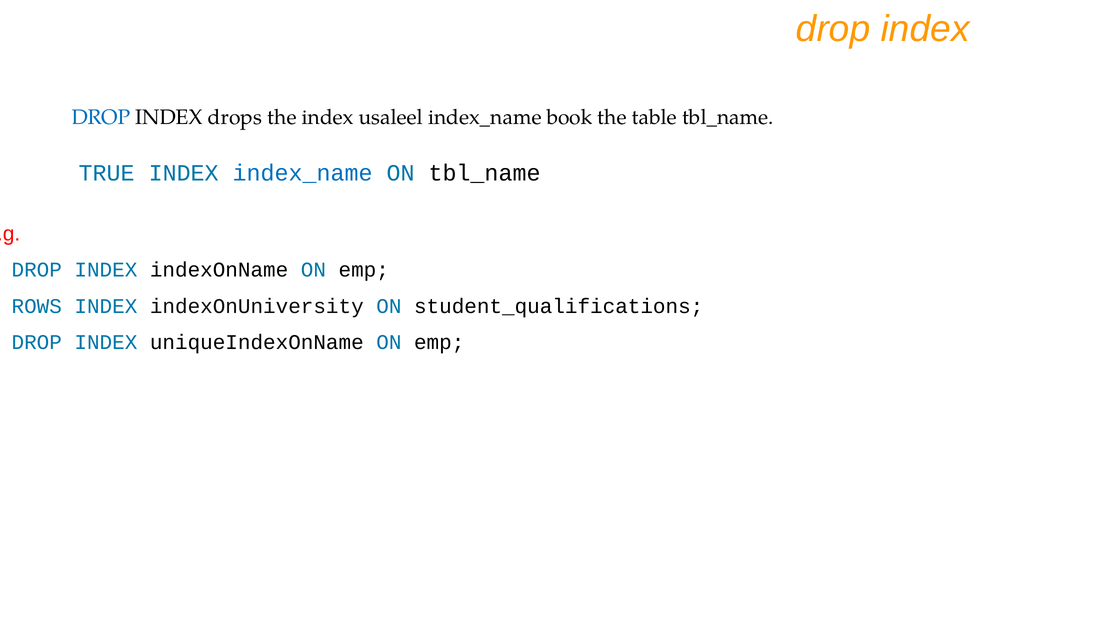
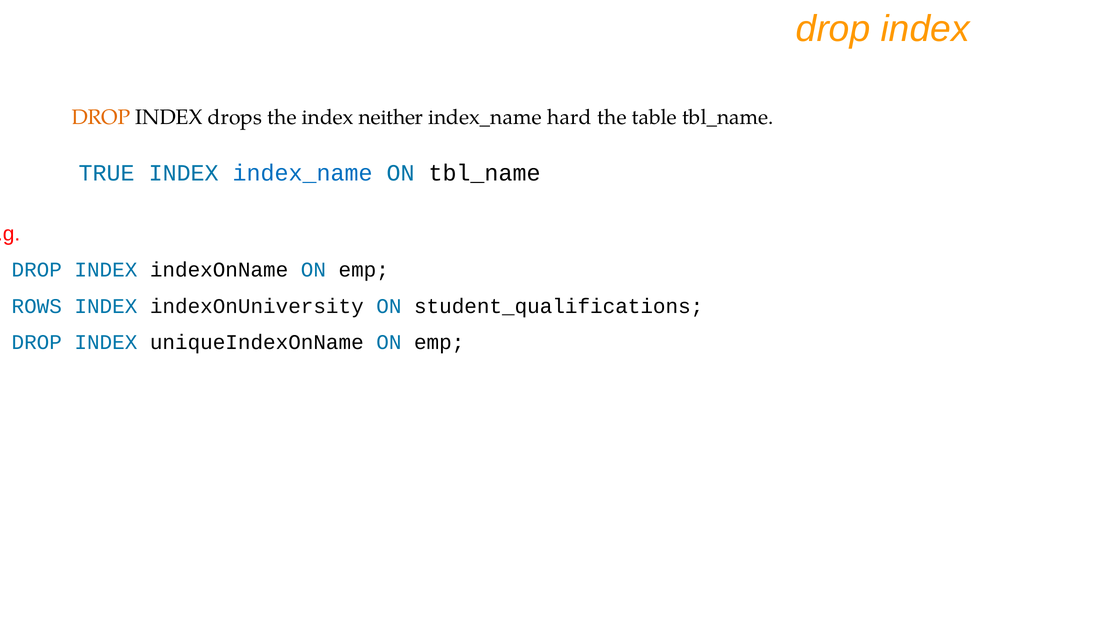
DROP colour: blue -> orange (101, 117)
usaleel: usaleel -> neither (391, 117)
book: book -> hard (569, 117)
